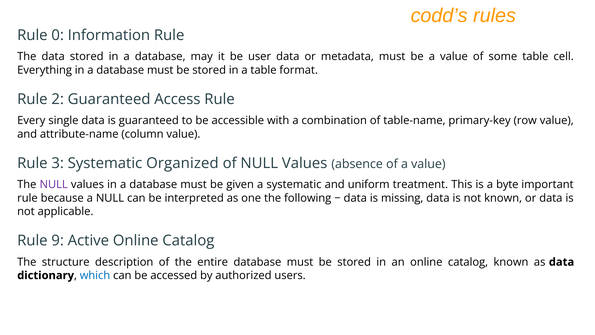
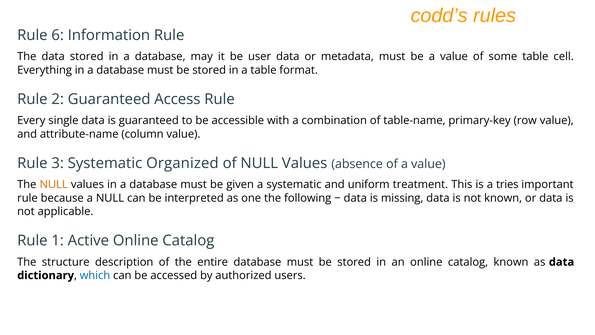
0: 0 -> 6 (58, 35)
NULL colour: purple -> orange (54, 184)
byte: byte -> tries (507, 184)
9: 9 -> 1 (58, 241)
